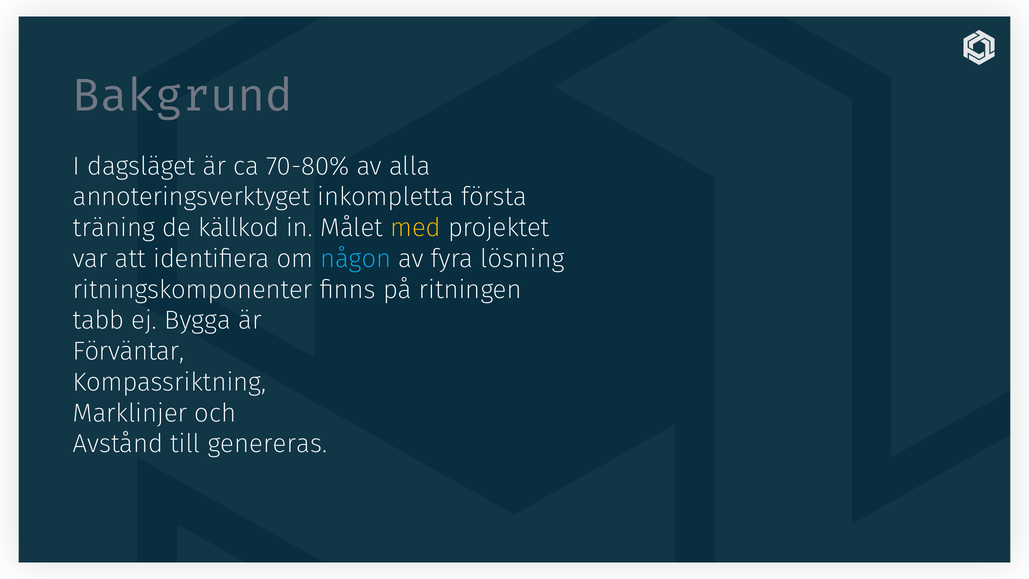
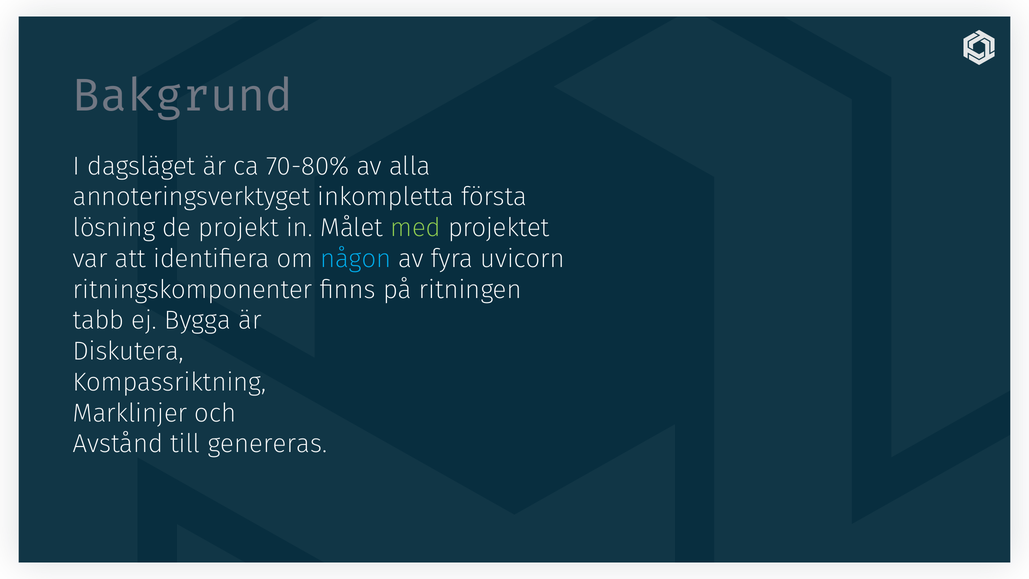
träning: träning -> lösning (114, 228)
källkod: källkod -> projekt (239, 228)
med colour: yellow -> light green (415, 228)
lösning: lösning -> uvicorn (523, 259)
Förväntar: Förväntar -> Diskutera (128, 351)
